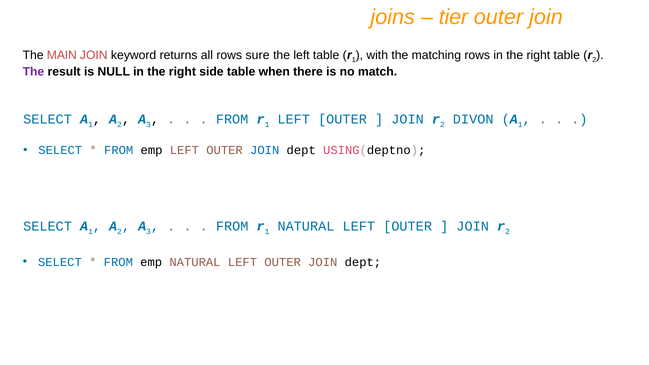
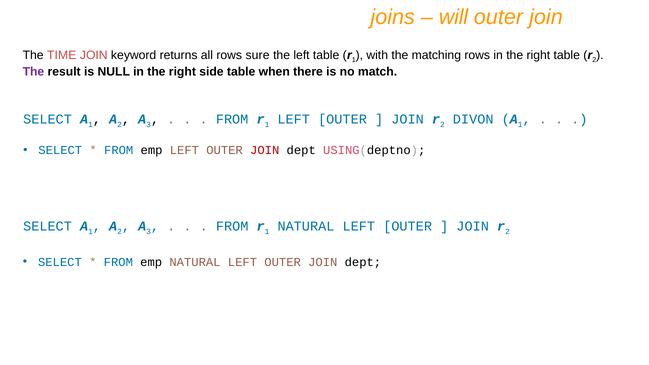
tier: tier -> will (453, 17)
MAIN: MAIN -> TIME (62, 55)
JOIN colour: blue -> red (265, 150)
